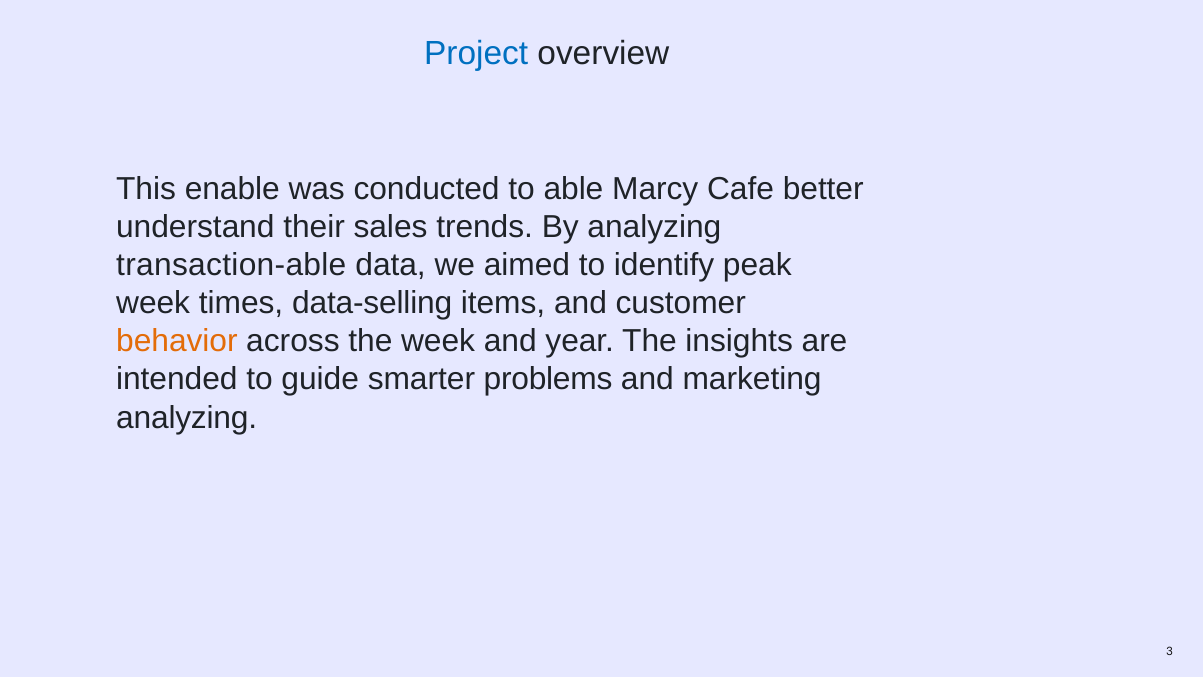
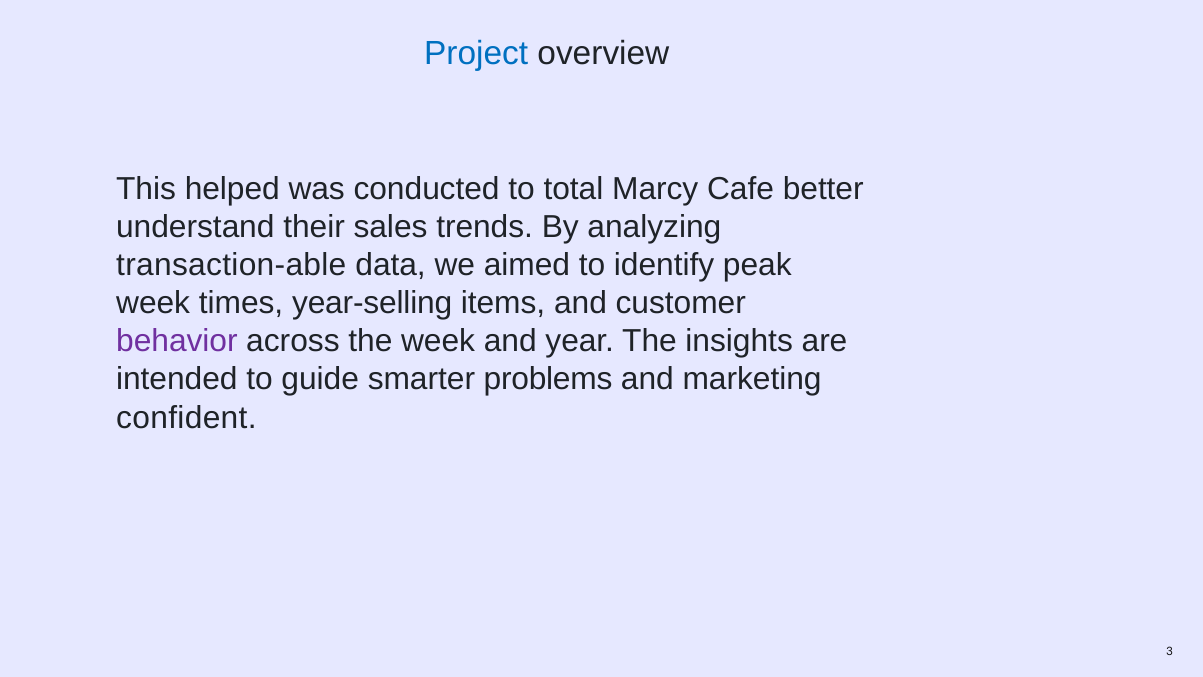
enable: enable -> helped (232, 189)
able: able -> total (573, 189)
data-selling: data-selling -> year-selling (372, 303)
behavior colour: orange -> purple (177, 341)
analyzing: analyzing -> confident (186, 417)
